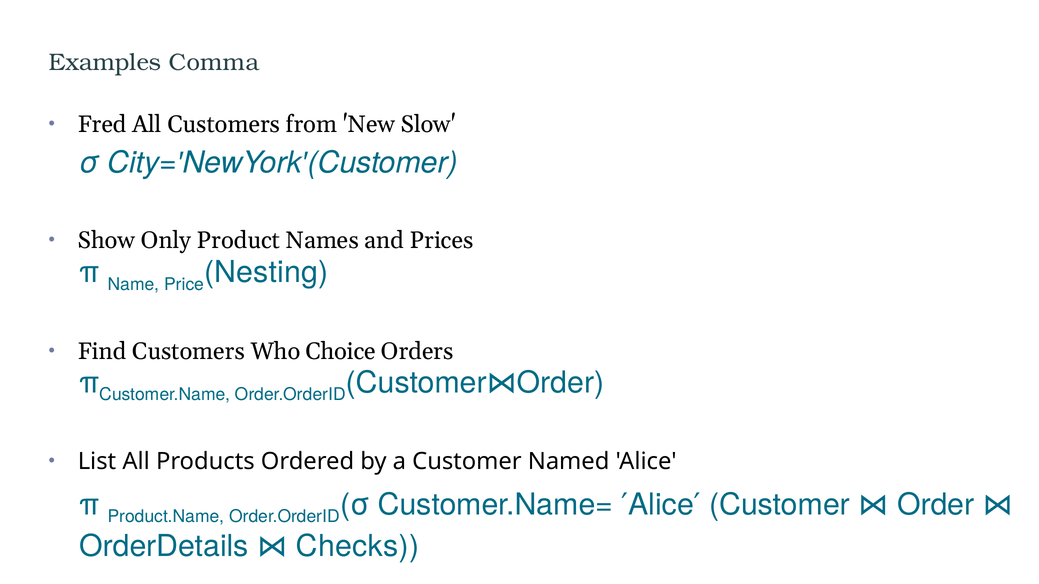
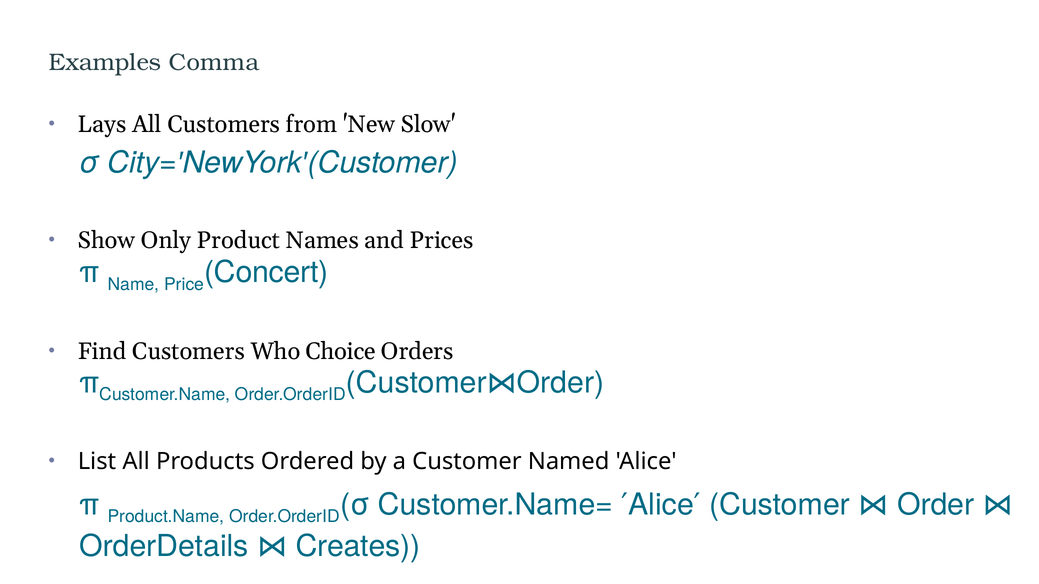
Fred: Fred -> Lays (102, 125)
Nesting: Nesting -> Concert (266, 273)
Checks: Checks -> Creates (358, 546)
